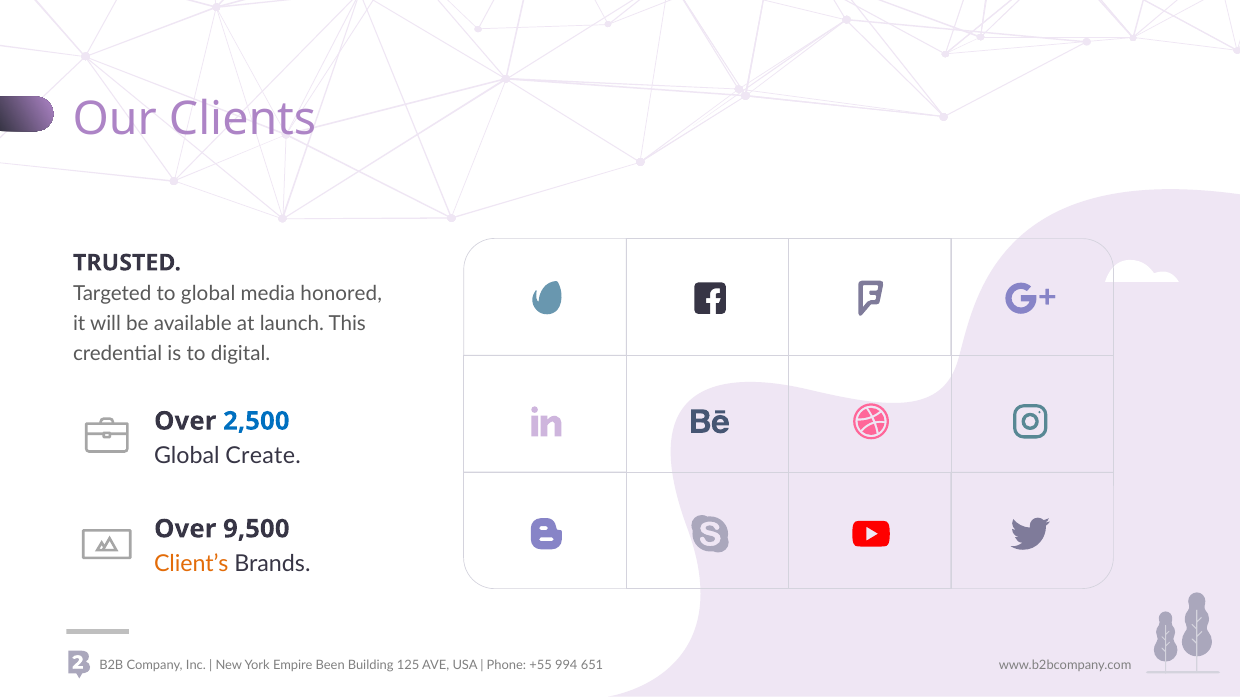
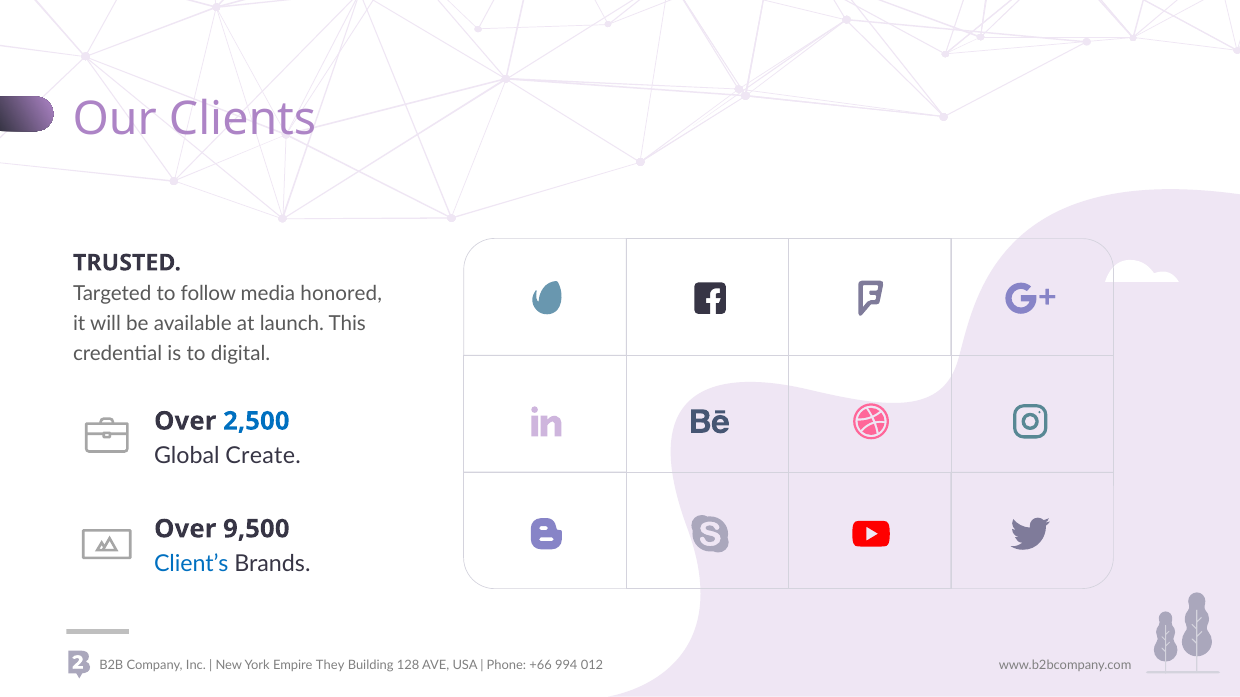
to global: global -> follow (208, 294)
Client’s colour: orange -> blue (191, 564)
Been: Been -> They (330, 666)
125: 125 -> 128 (408, 666)
+55: +55 -> +66 (541, 666)
651: 651 -> 012 (592, 666)
